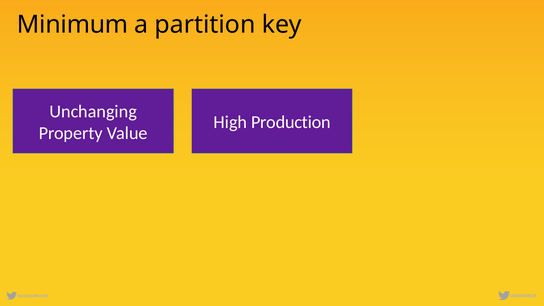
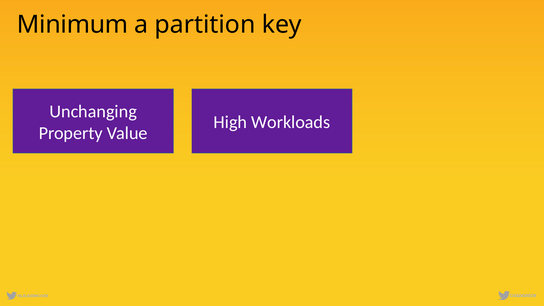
Production: Production -> Workloads (291, 122)
